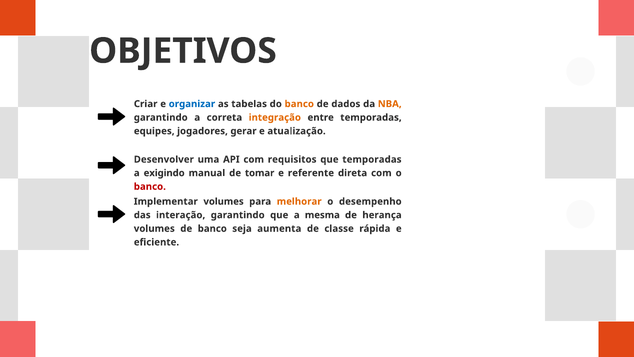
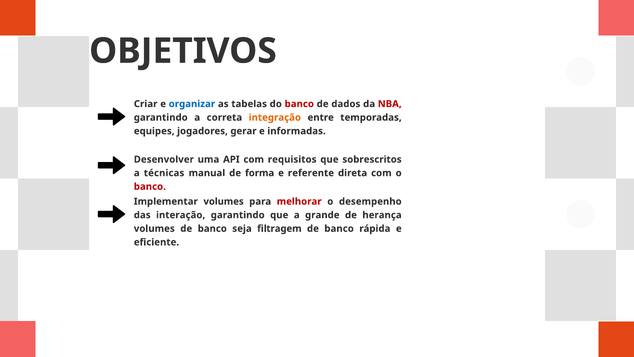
banco colour: orange -> red (299, 104)
NBA colour: orange -> red (390, 104)
atualização: atualização -> informadas (297, 131)
que temporadas: temporadas -> sobrescritos (372, 159)
exigindo: exigindo -> técnicas (164, 173)
tomar: tomar -> forma (260, 173)
melhorar colour: orange -> red (299, 201)
mesma: mesma -> grande (322, 215)
aumenta: aumenta -> filtragem (279, 228)
classe: classe -> banco (339, 228)
